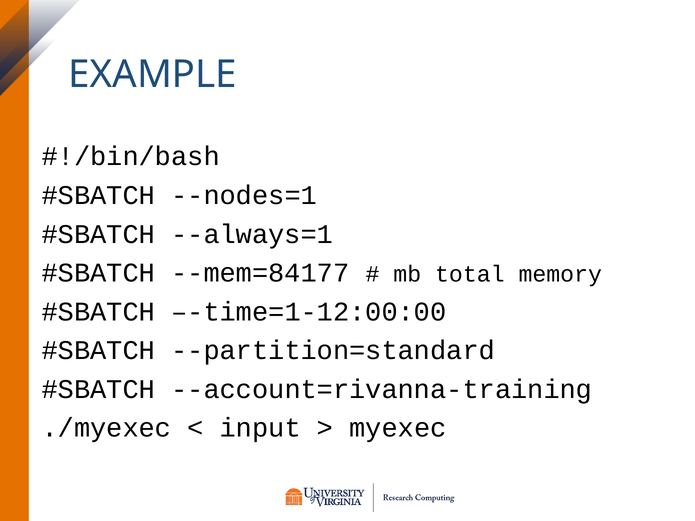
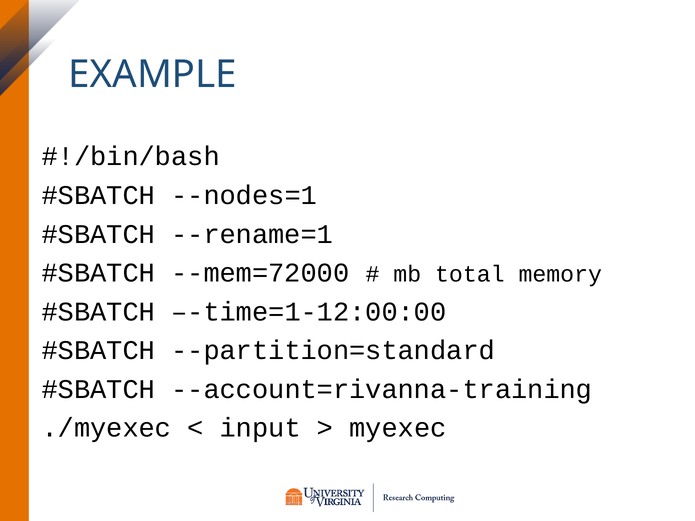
--always=1: --always=1 -> --rename=1 (252, 234)
--mem=84177: --mem=84177 -> --mem=72000 (260, 273)
